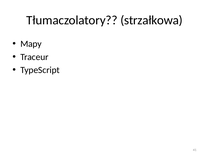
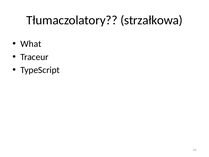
Mapy: Mapy -> What (31, 44)
